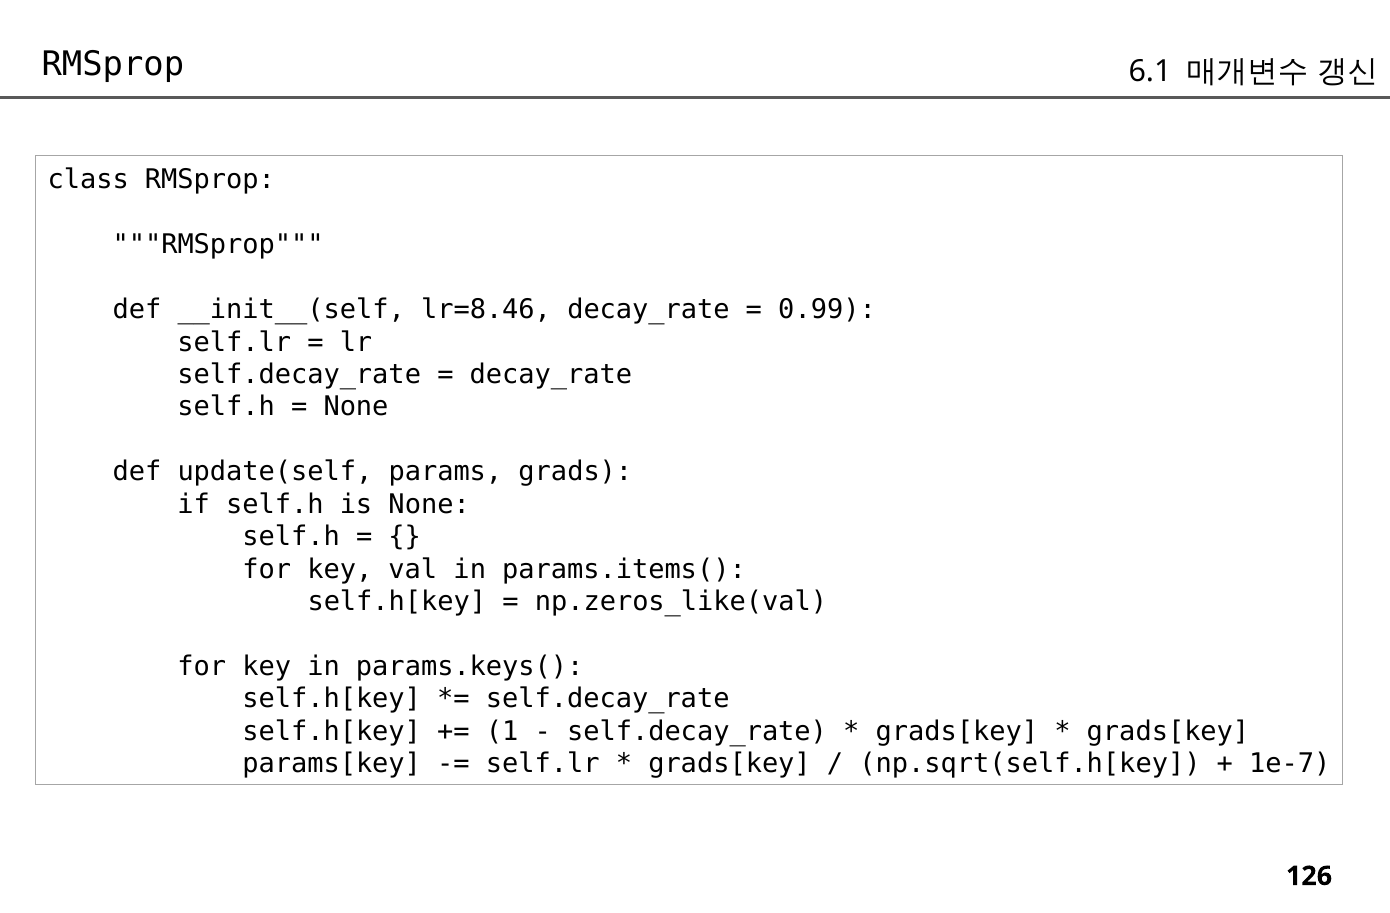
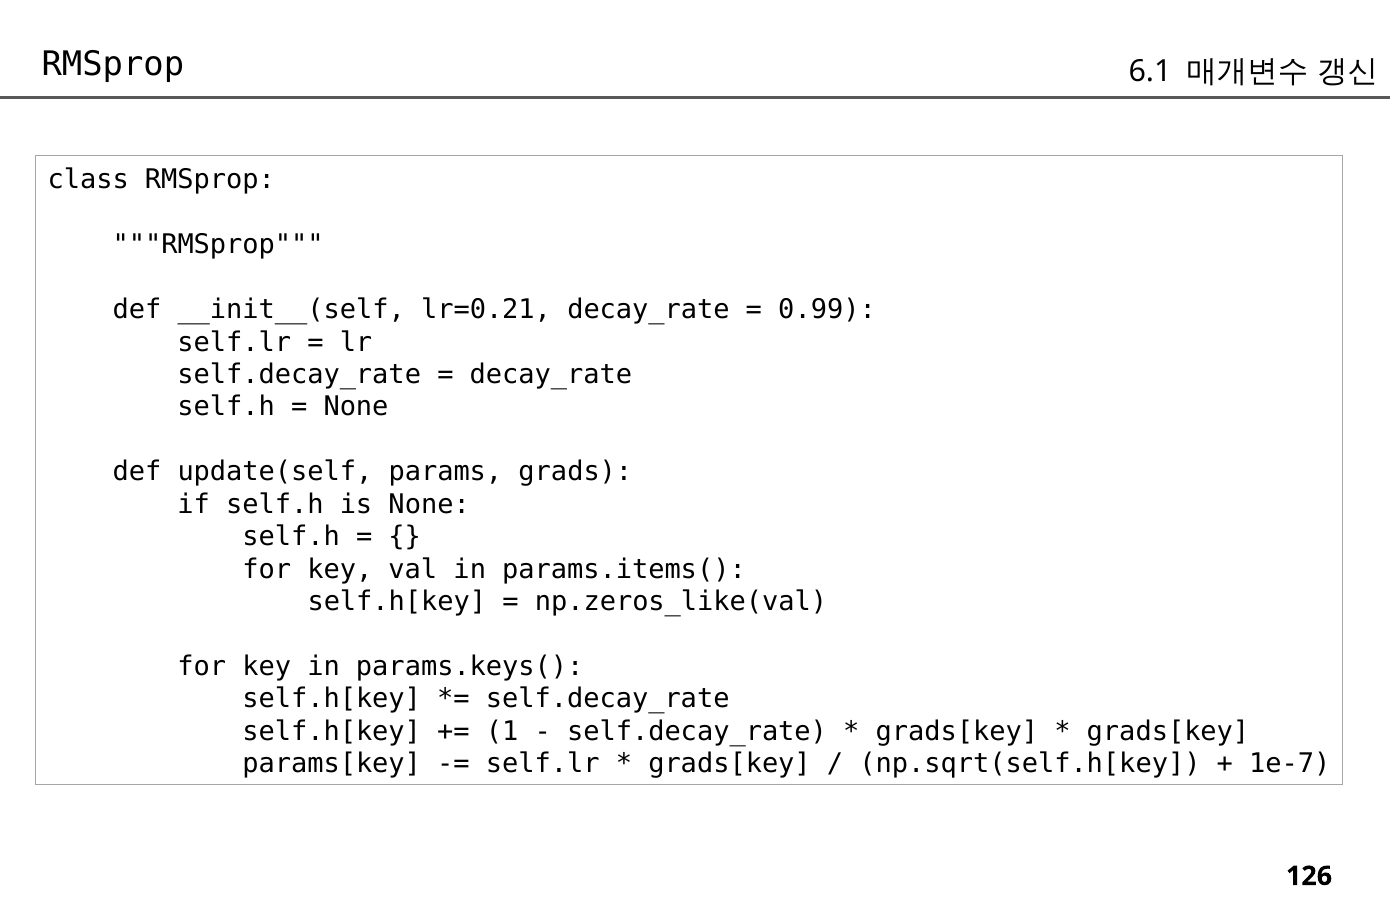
lr=8.46: lr=8.46 -> lr=0.21 (486, 310)
